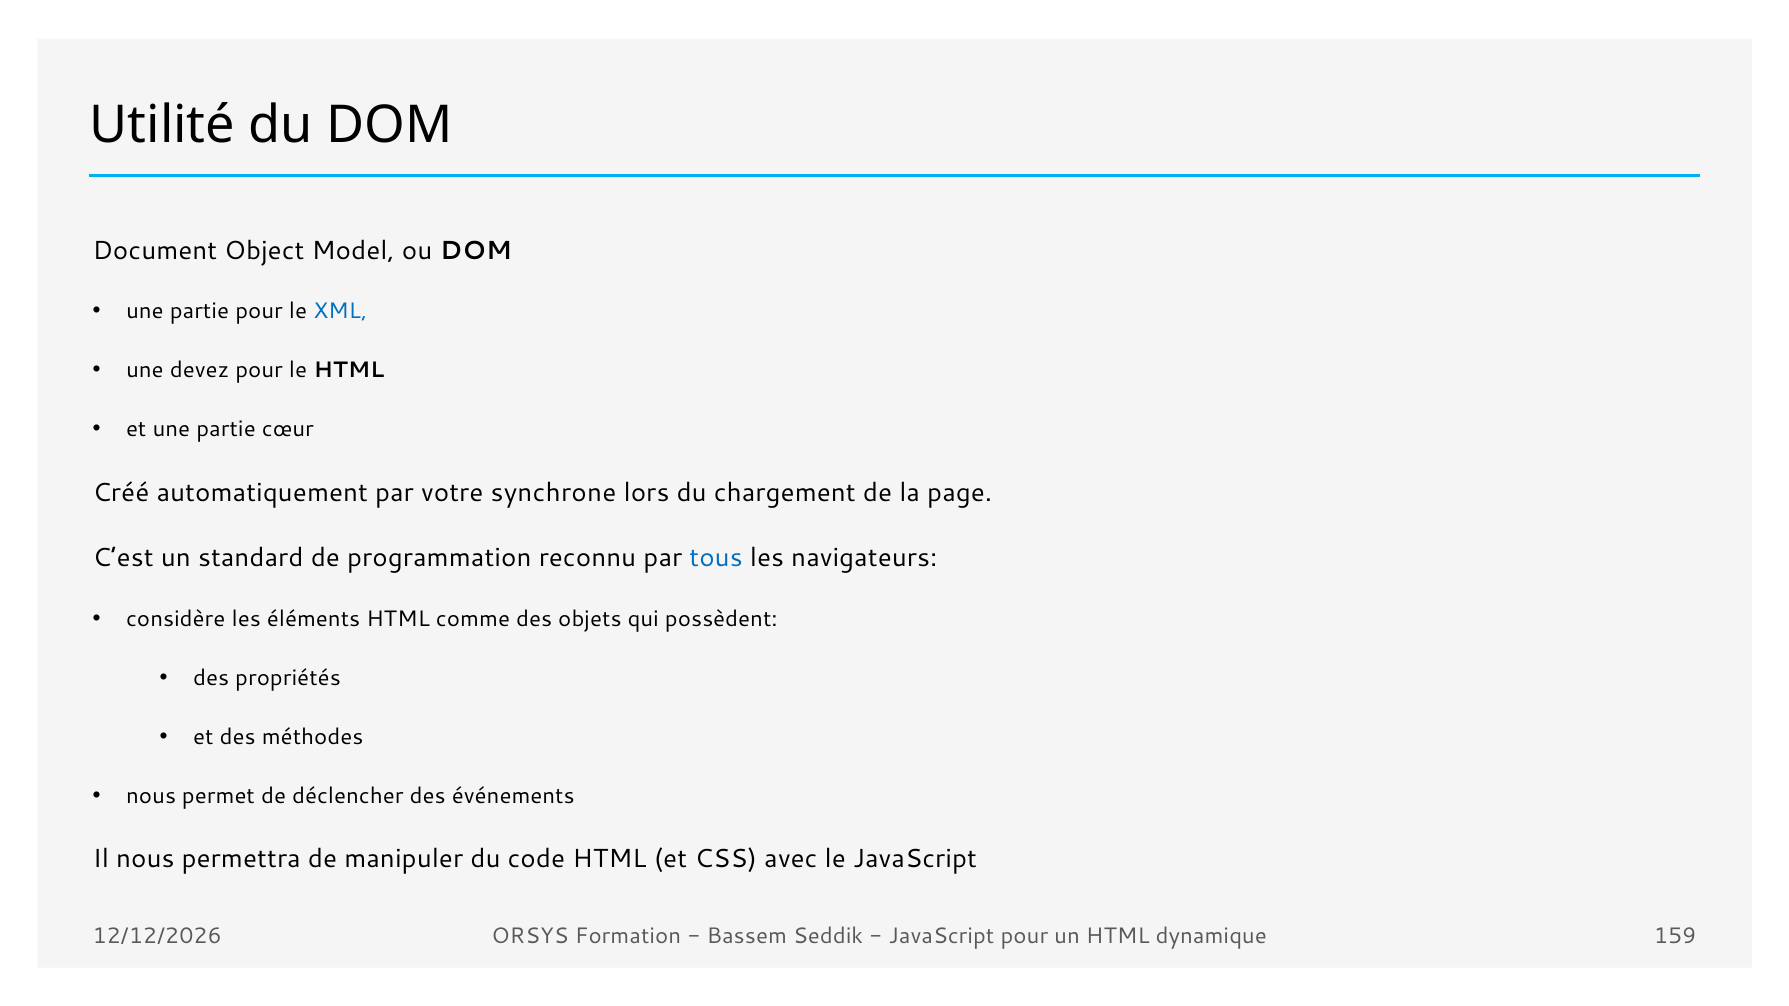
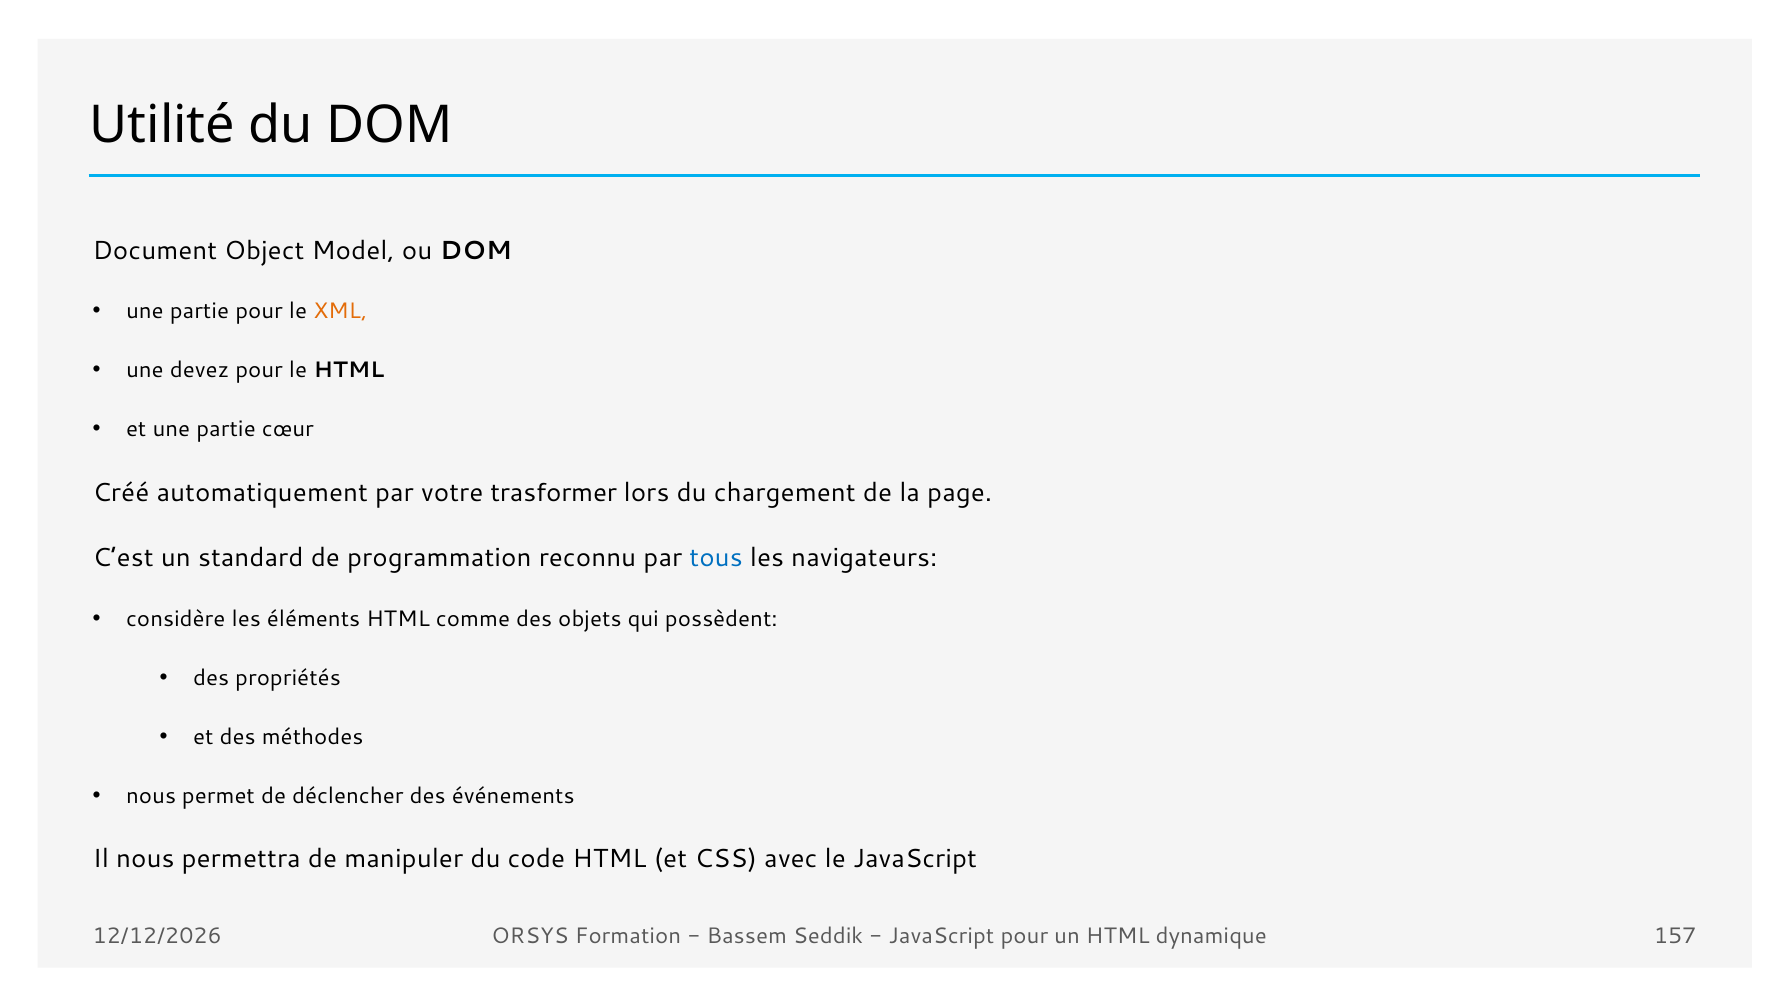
XML colour: blue -> orange (340, 311)
synchrone: synchrone -> trasformer (554, 493)
159: 159 -> 157 (1675, 936)
